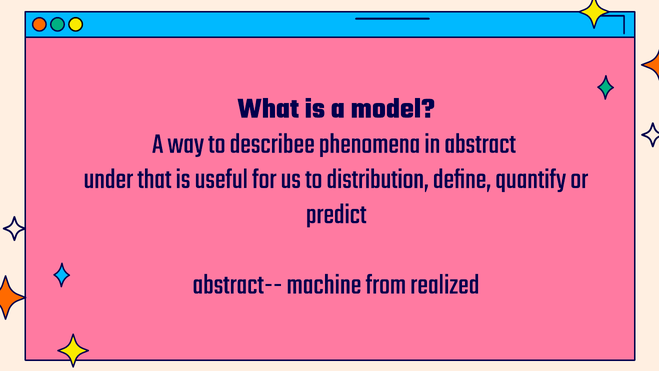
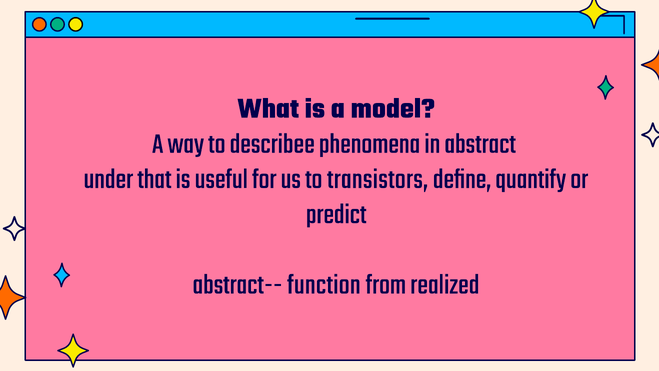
distribution: distribution -> transistors (378, 178)
machine: machine -> function (324, 284)
